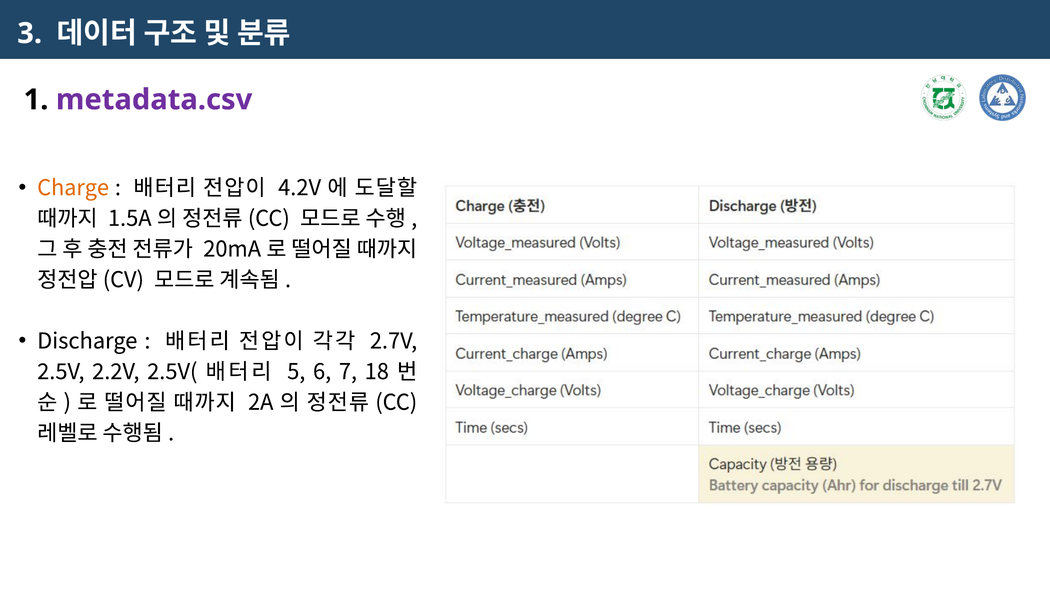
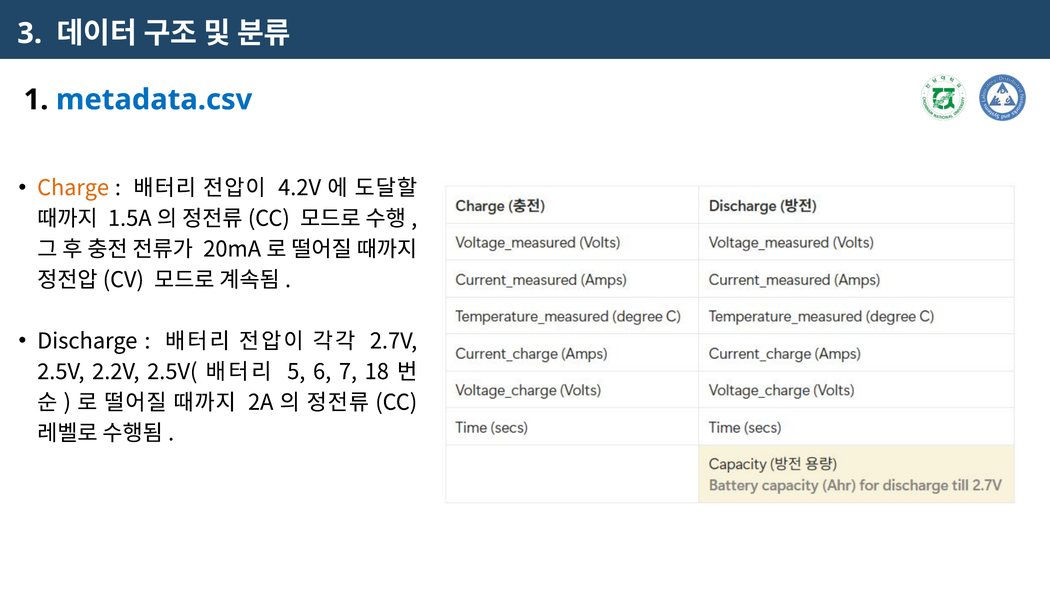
metadata.csv colour: purple -> blue (154, 100)
